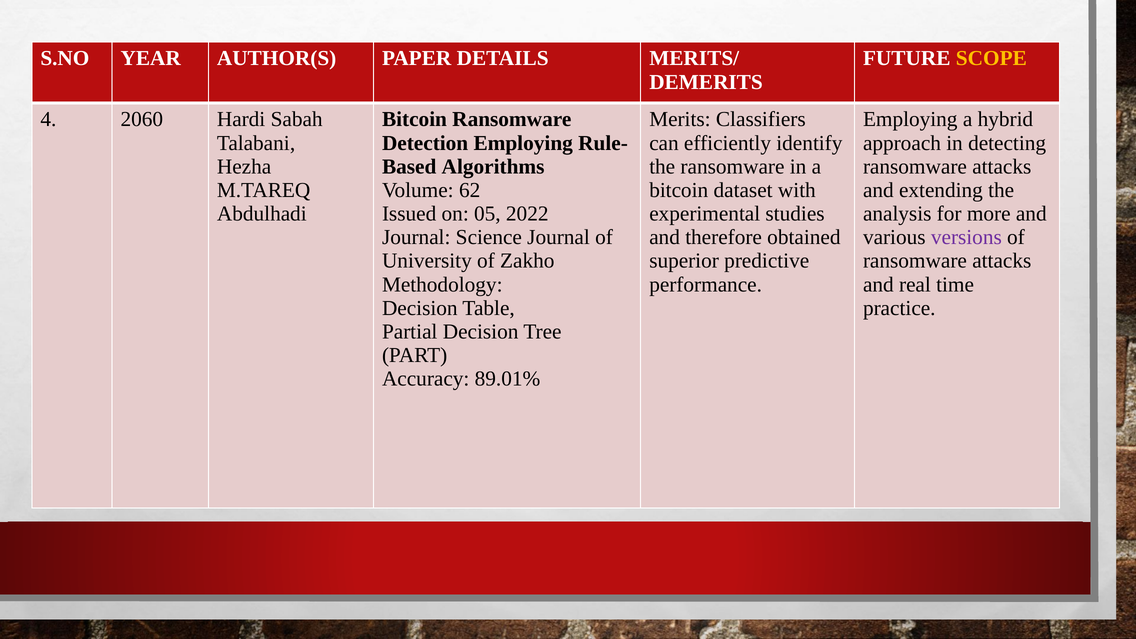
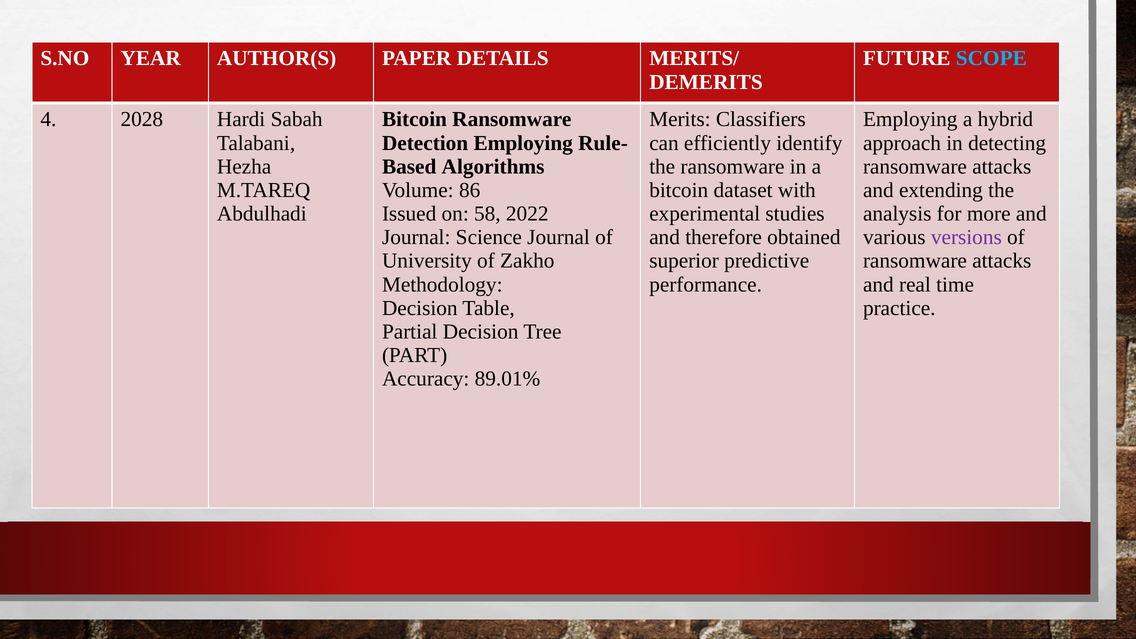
SCOPE colour: yellow -> light blue (991, 58)
2060: 2060 -> 2028 (142, 119)
62: 62 -> 86 (470, 190)
05: 05 -> 58 (487, 214)
